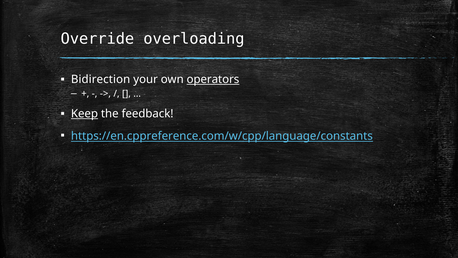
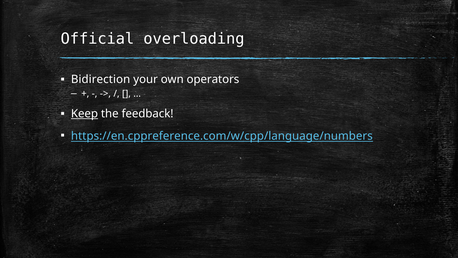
Override: Override -> Official (97, 39)
operators underline: present -> none (213, 79)
https://en.cppreference.com/w/cpp/language/constants: https://en.cppreference.com/w/cpp/language/constants -> https://en.cppreference.com/w/cpp/language/numbers (222, 136)
